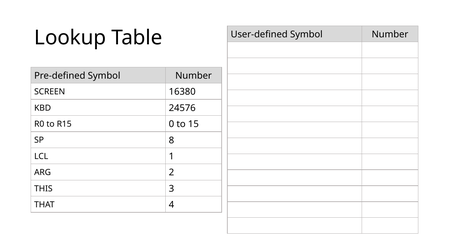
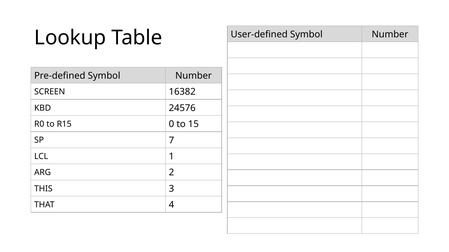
16380: 16380 -> 16382 (182, 92)
8: 8 -> 7 (172, 141)
